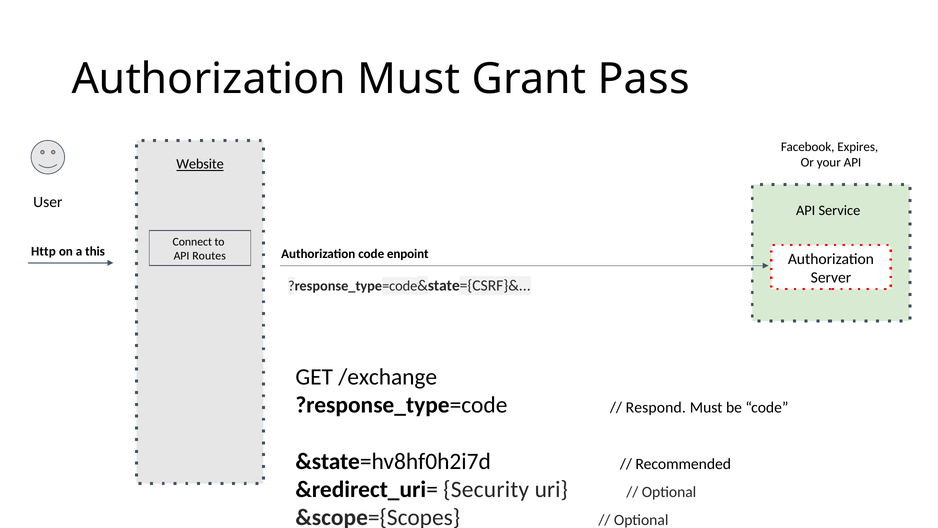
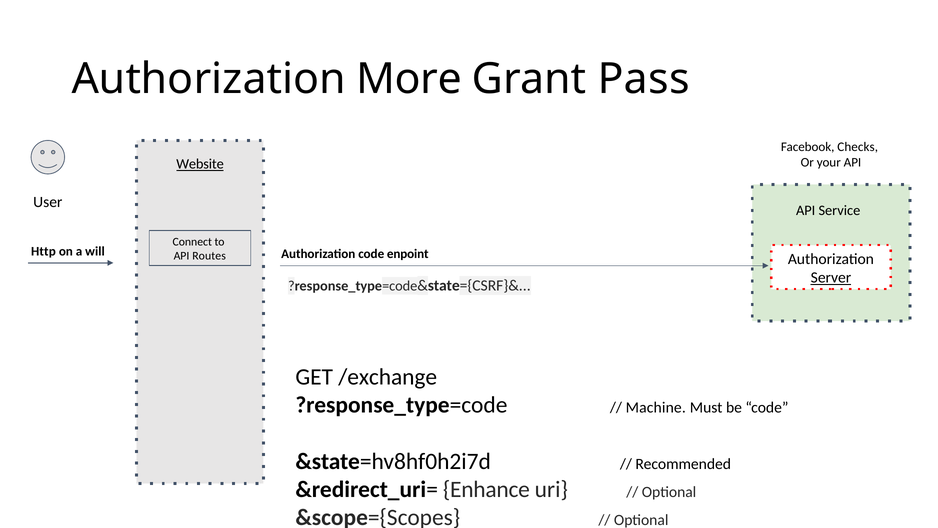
Authorization Must: Must -> More (409, 79)
Expires: Expires -> Checks (858, 147)
this: this -> will (95, 251)
Server underline: none -> present (831, 277)
Respond: Respond -> Machine (656, 407)
Security: Security -> Enhance (486, 489)
